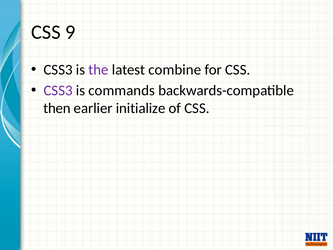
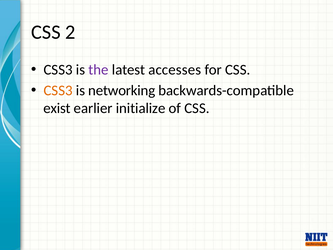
9: 9 -> 2 (70, 32)
combine: combine -> accesses (175, 70)
CSS3 colour: purple -> orange (58, 90)
commands: commands -> networking (122, 90)
then: then -> exist (57, 108)
